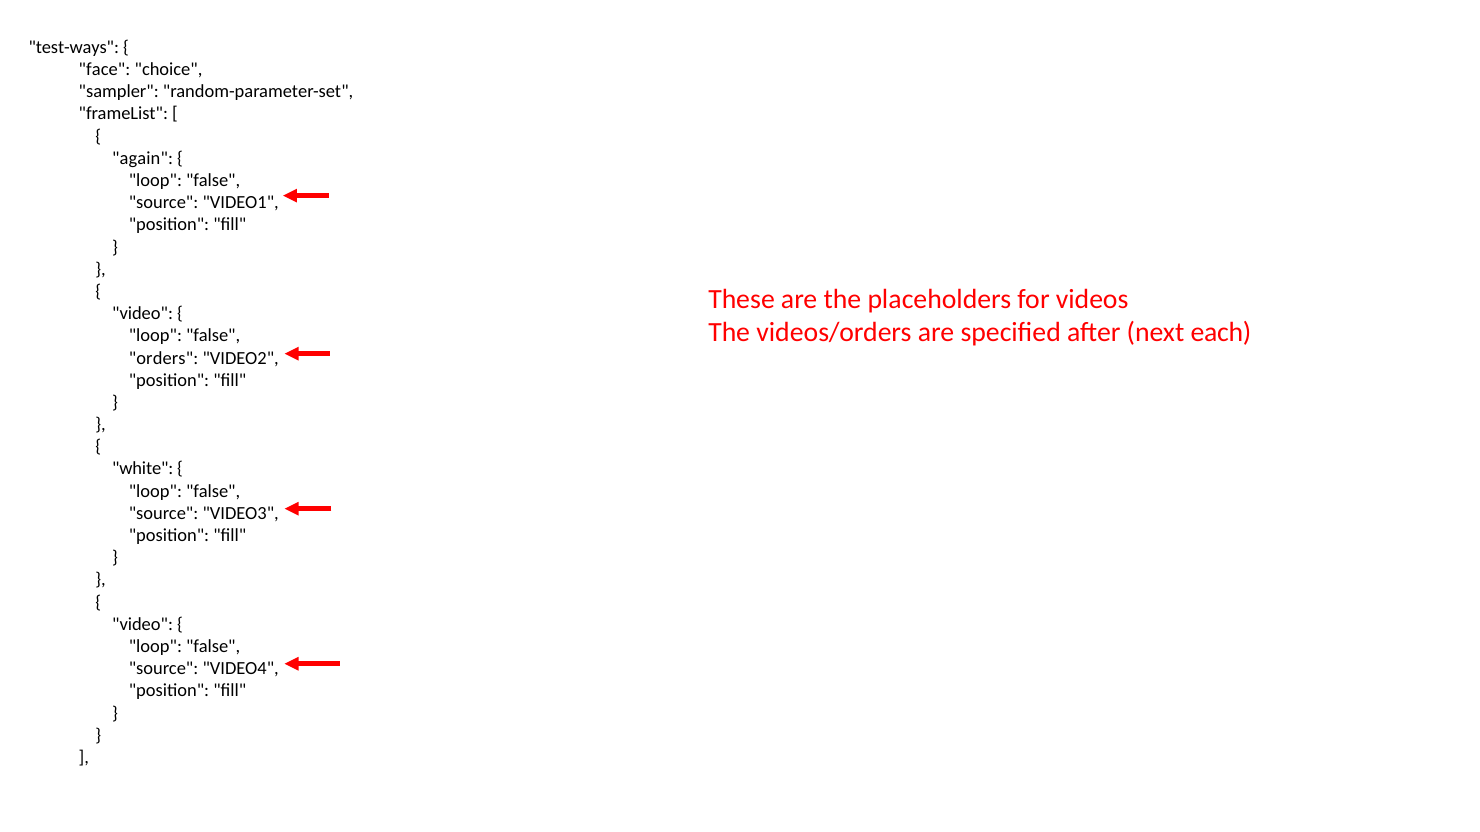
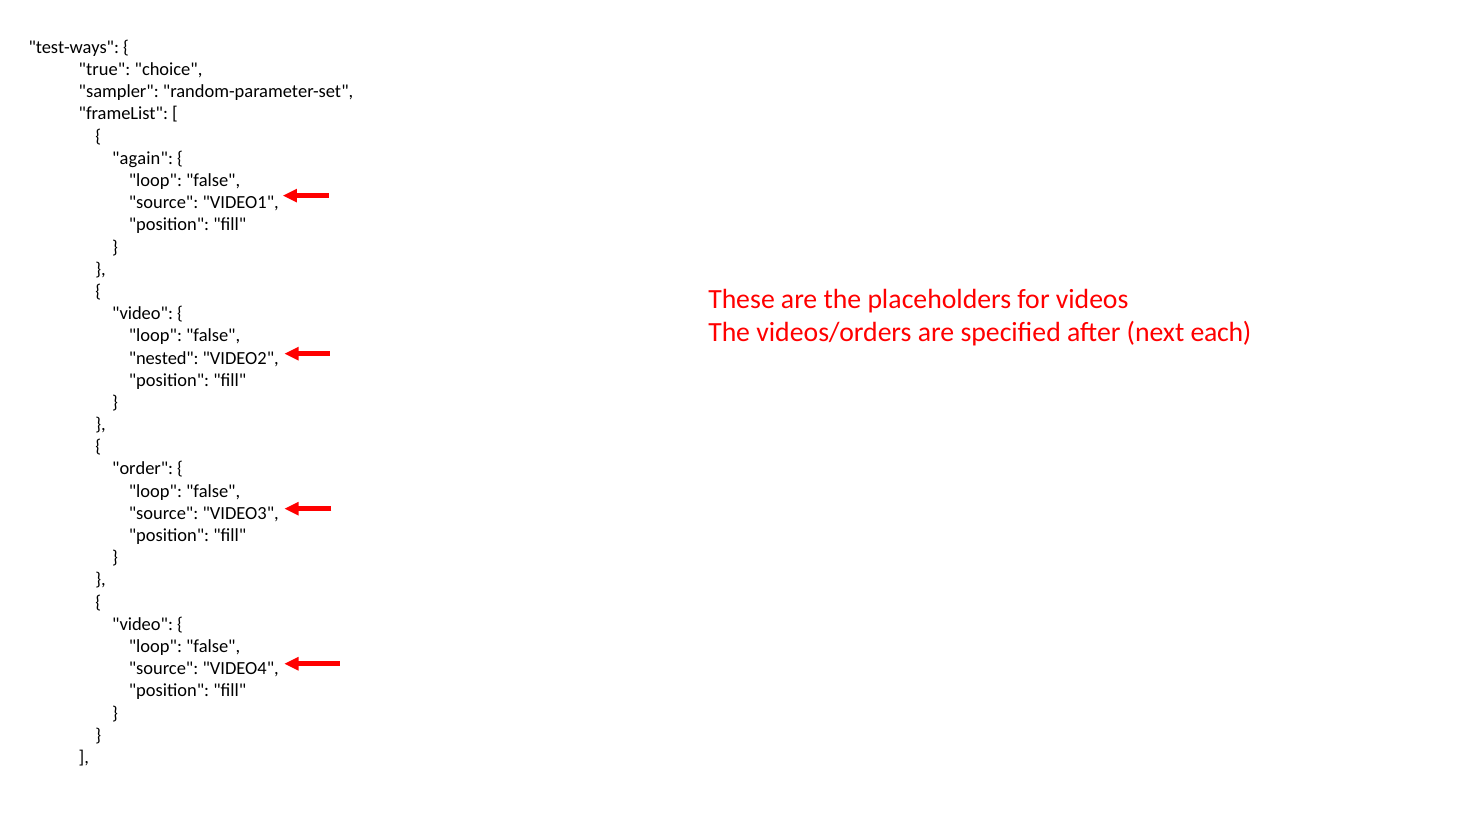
face: face -> true (105, 70)
orders: orders -> nested (164, 358)
white: white -> order (143, 469)
